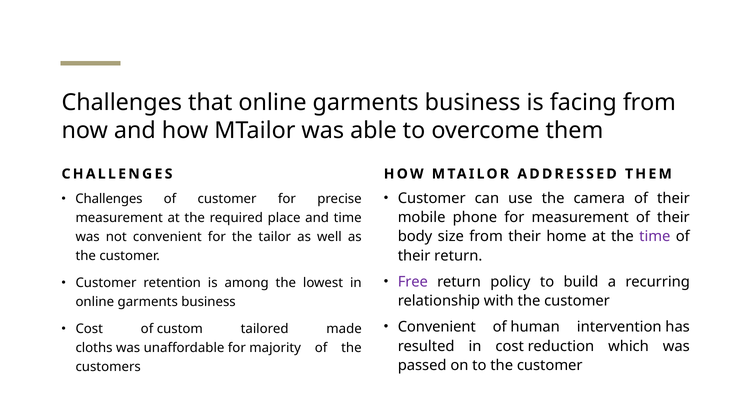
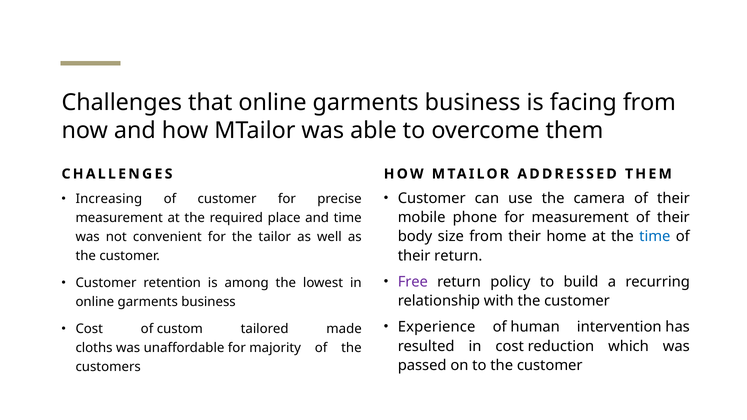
Challenges: Challenges -> Increasing (109, 199)
time colour: purple -> blue (655, 237)
Convenient: Convenient -> Experience (437, 327)
